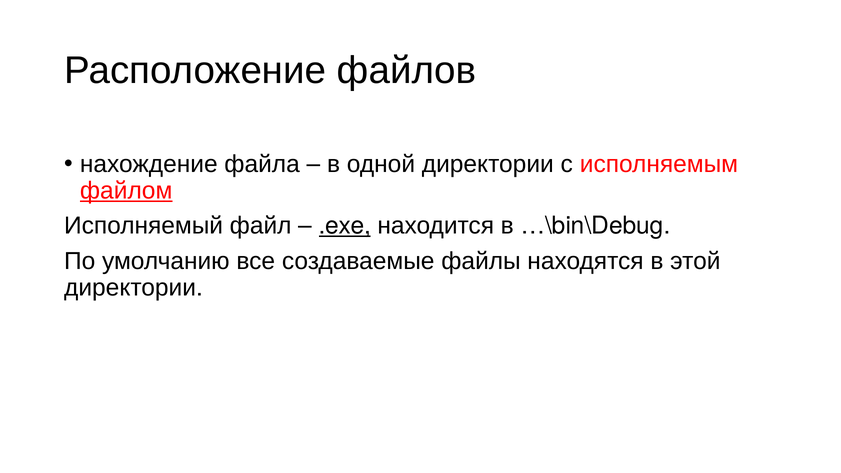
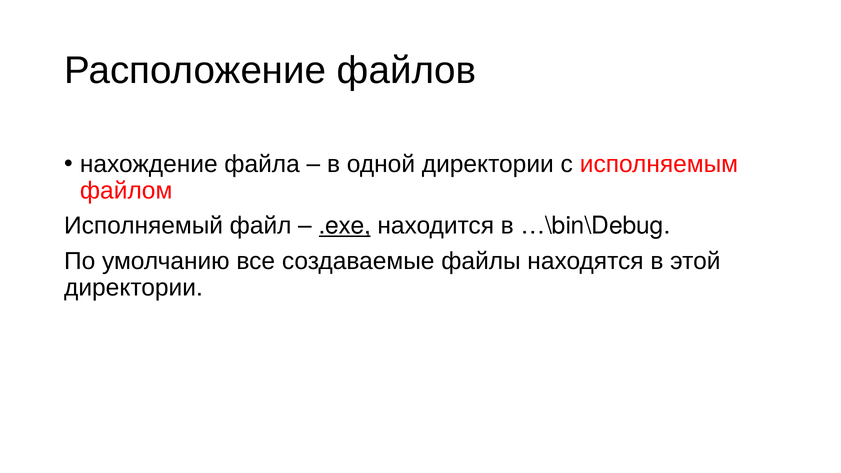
файлом underline: present -> none (126, 190)
